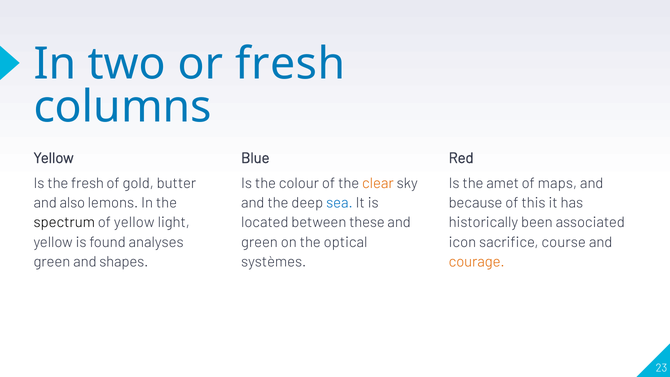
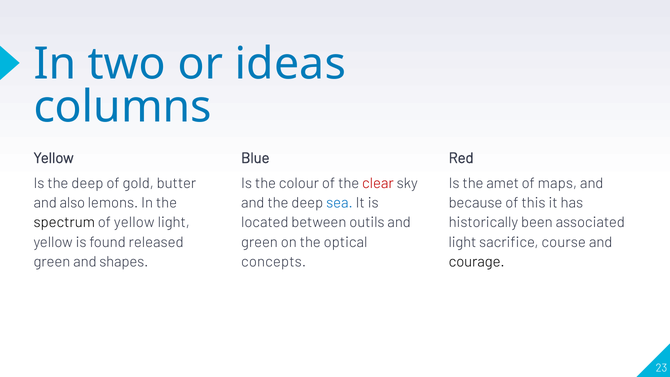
or fresh: fresh -> ideas (290, 64)
Is the fresh: fresh -> deep (87, 183)
clear colour: orange -> red (378, 183)
these: these -> outils (367, 222)
analyses: analyses -> released (156, 242)
icon: icon -> light (462, 242)
systèmes: systèmes -> concepts (274, 262)
courage colour: orange -> black (477, 262)
